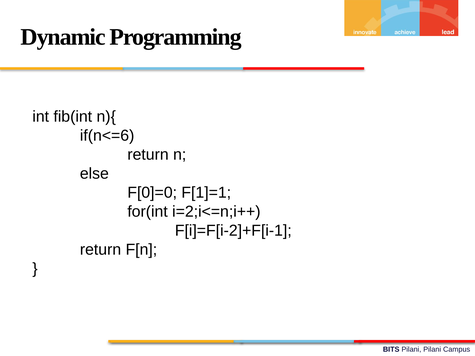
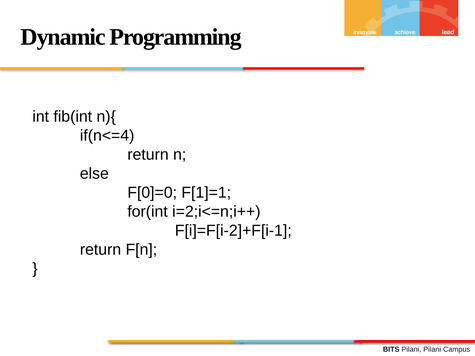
if(n<=6: if(n<=6 -> if(n<=4 (107, 136)
